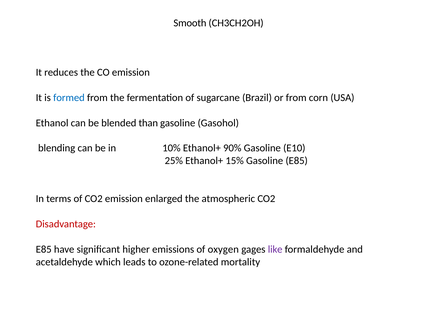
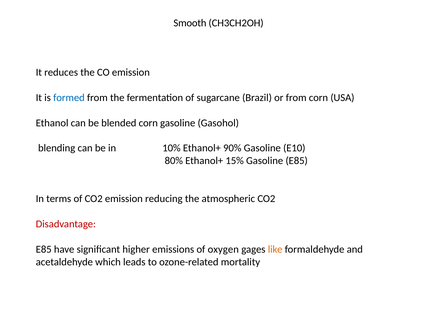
blended than: than -> corn (148, 123)
25%: 25% -> 80% (174, 161)
enlarged: enlarged -> reducing (164, 199)
like colour: purple -> orange (275, 250)
